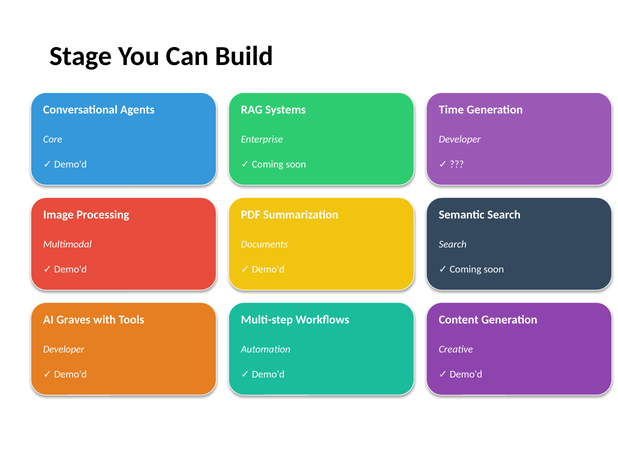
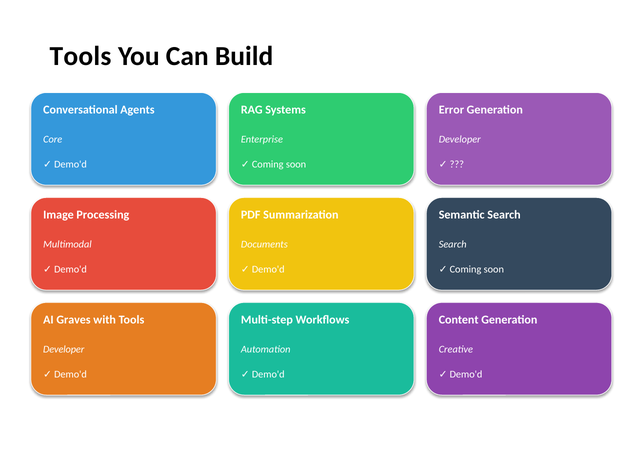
Stage: Stage -> Tools (80, 56)
Time: Time -> Error (451, 110)
